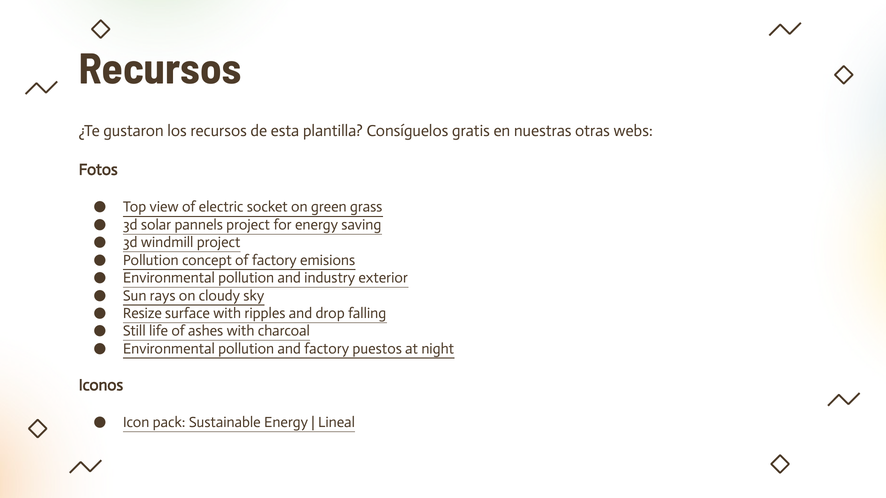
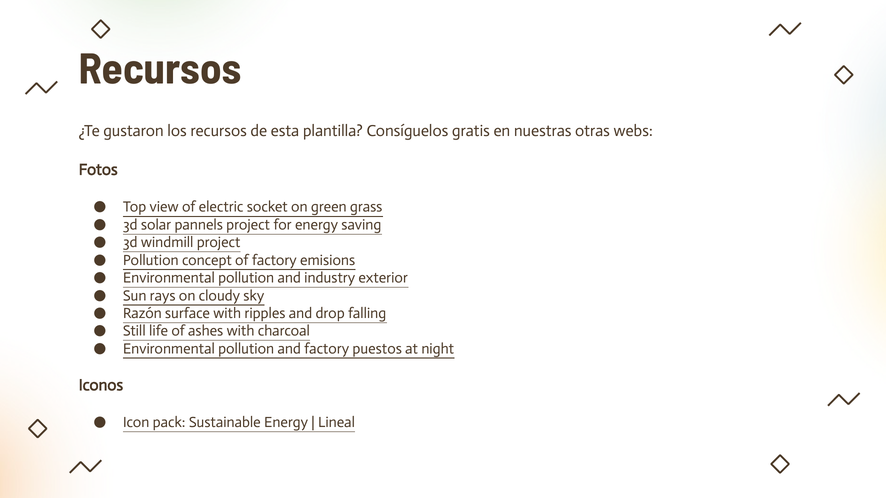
Resize: Resize -> Razón (142, 314)
